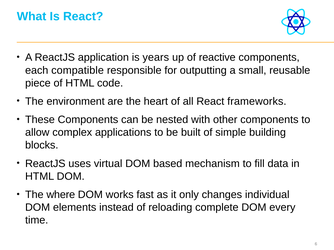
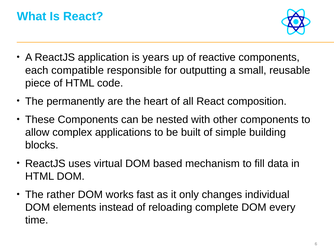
environment: environment -> permanently (76, 102)
frameworks: frameworks -> composition (257, 102)
where: where -> rather (61, 195)
